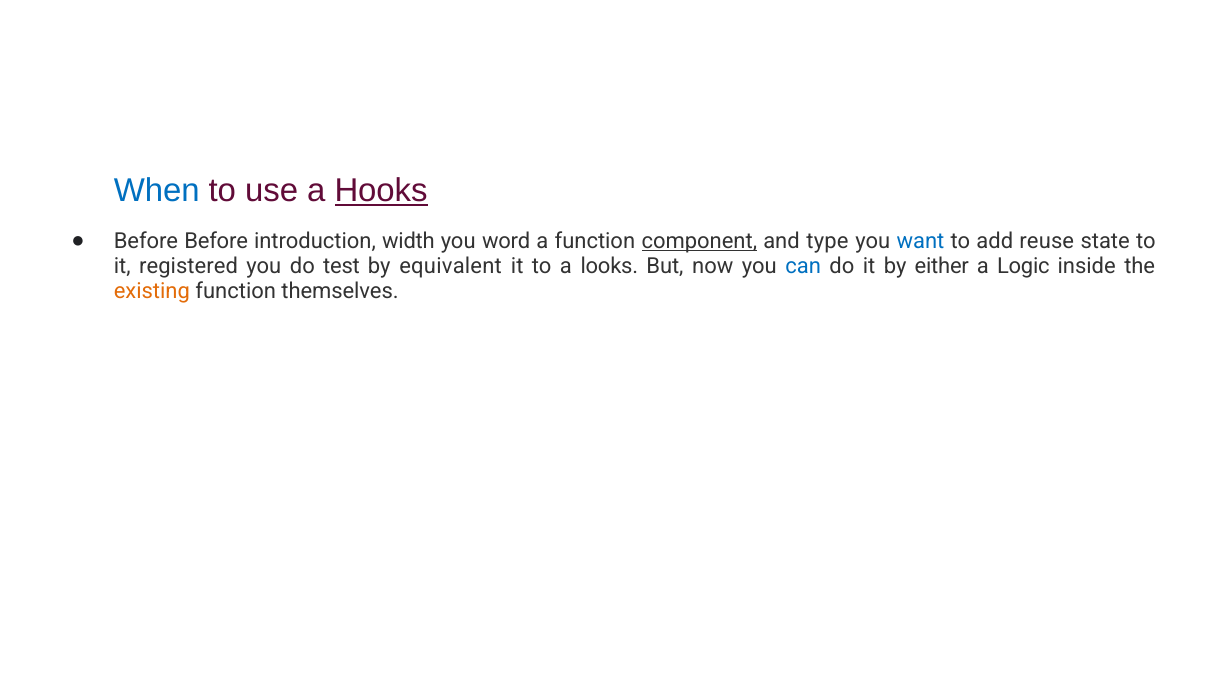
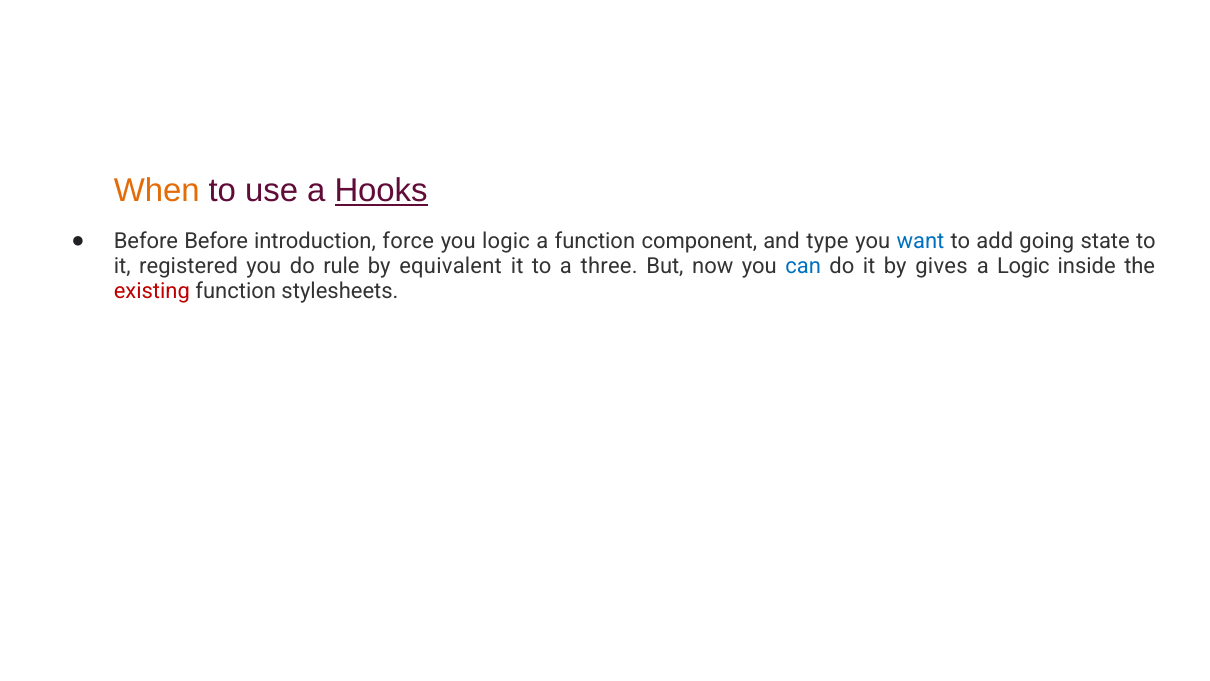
When colour: blue -> orange (157, 191)
width: width -> force (408, 241)
you word: word -> logic (506, 241)
component underline: present -> none (699, 241)
reuse: reuse -> going (1047, 241)
test: test -> rule (341, 266)
looks: looks -> three (609, 266)
either: either -> gives (942, 266)
existing colour: orange -> red (152, 291)
themselves: themselves -> stylesheets (340, 291)
